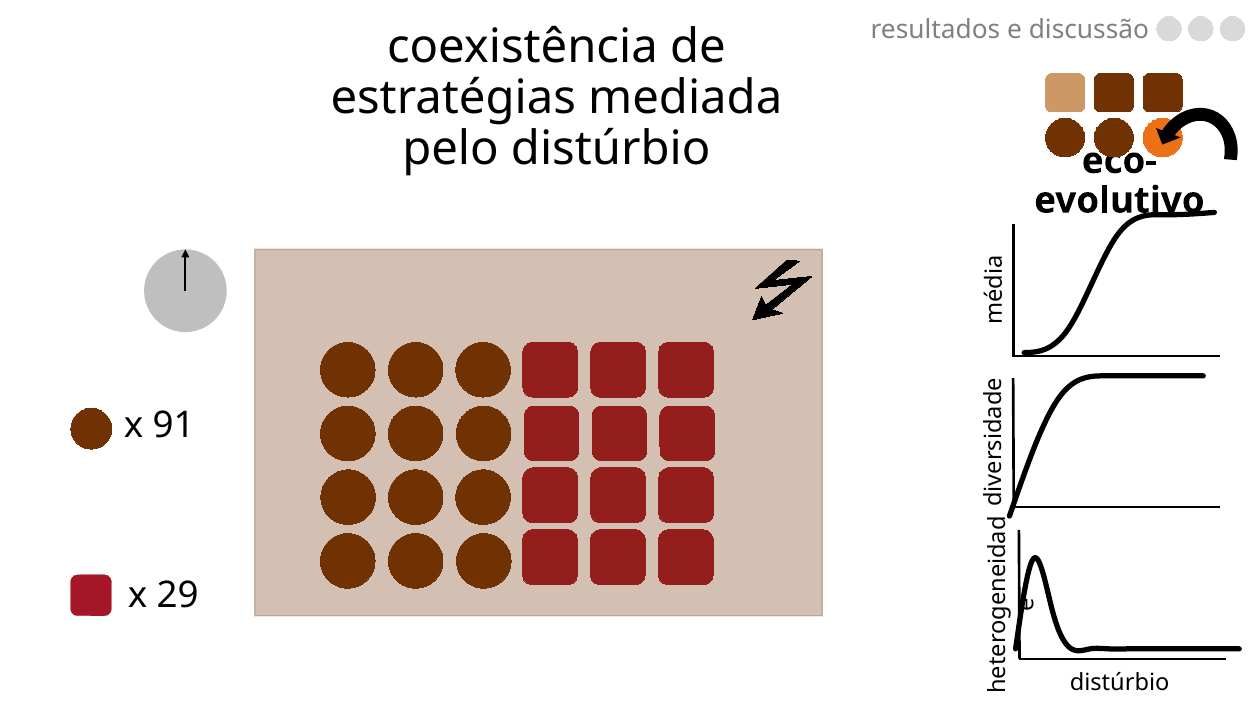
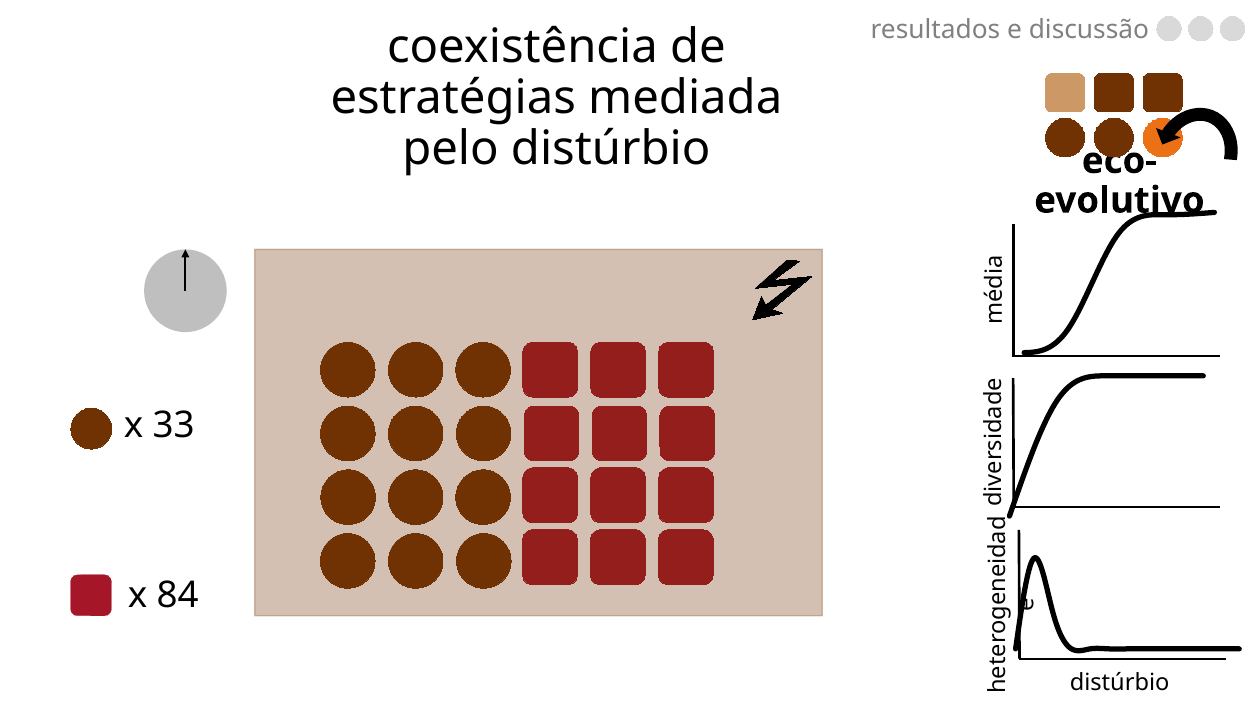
91: 91 -> 33 (174, 425)
29: 29 -> 84 (178, 595)
